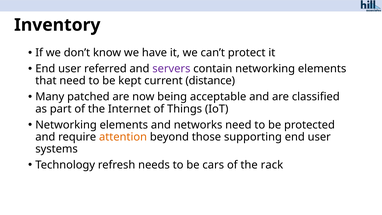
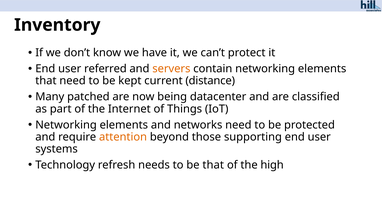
servers colour: purple -> orange (171, 69)
acceptable: acceptable -> datacenter (218, 97)
be cars: cars -> that (213, 165)
rack: rack -> high (272, 165)
